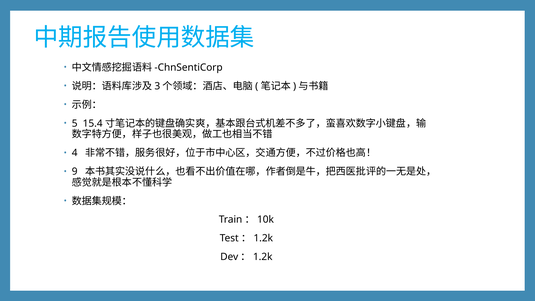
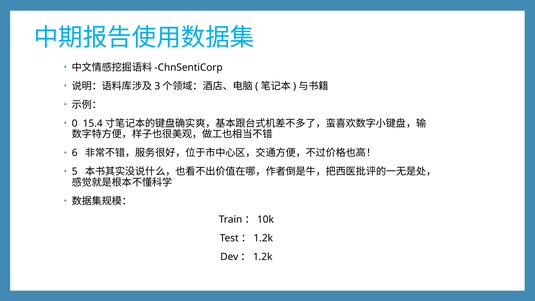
5: 5 -> 0 (75, 123)
4: 4 -> 6 (75, 153)
9: 9 -> 5 (75, 172)
